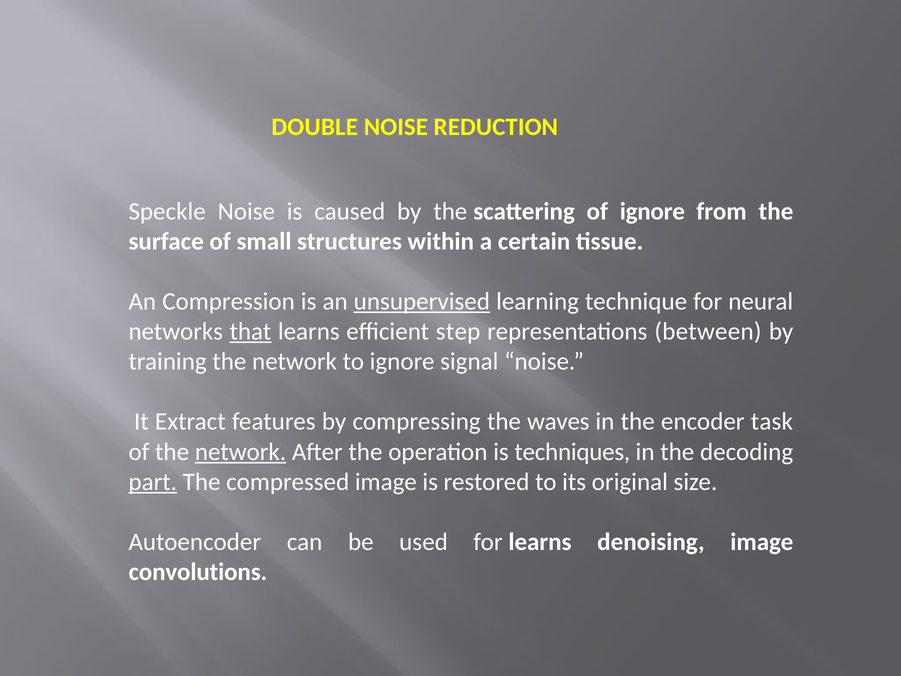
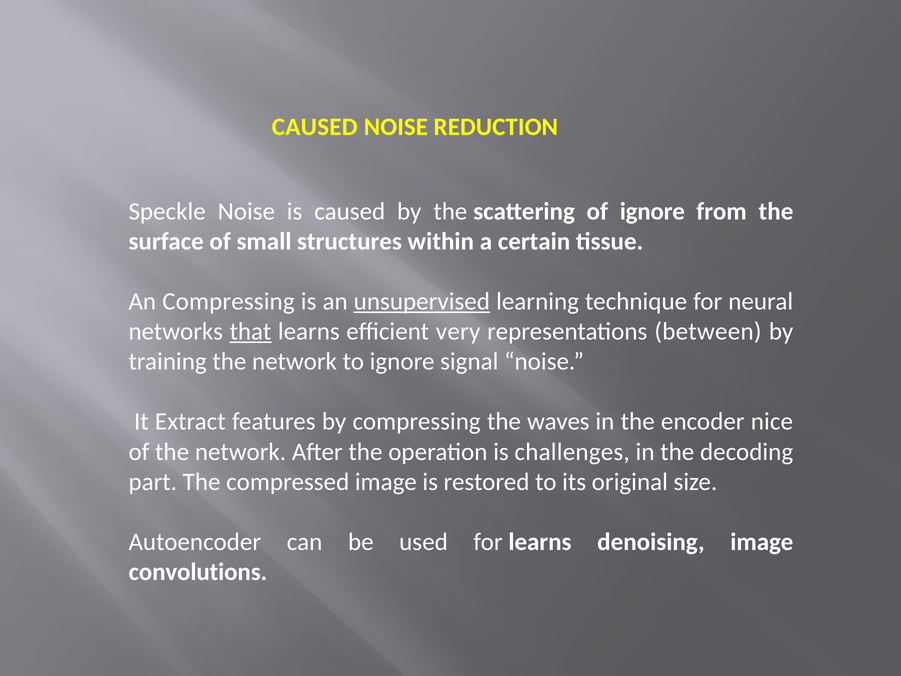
DOUBLE: DOUBLE -> CAUSED (315, 127)
An Compression: Compression -> Compressing (228, 301)
step: step -> very (458, 331)
task: task -> nice (772, 422)
network underline: present -> none (241, 452)
techniques: techniques -> challenges (572, 452)
part underline: present -> none (153, 482)
